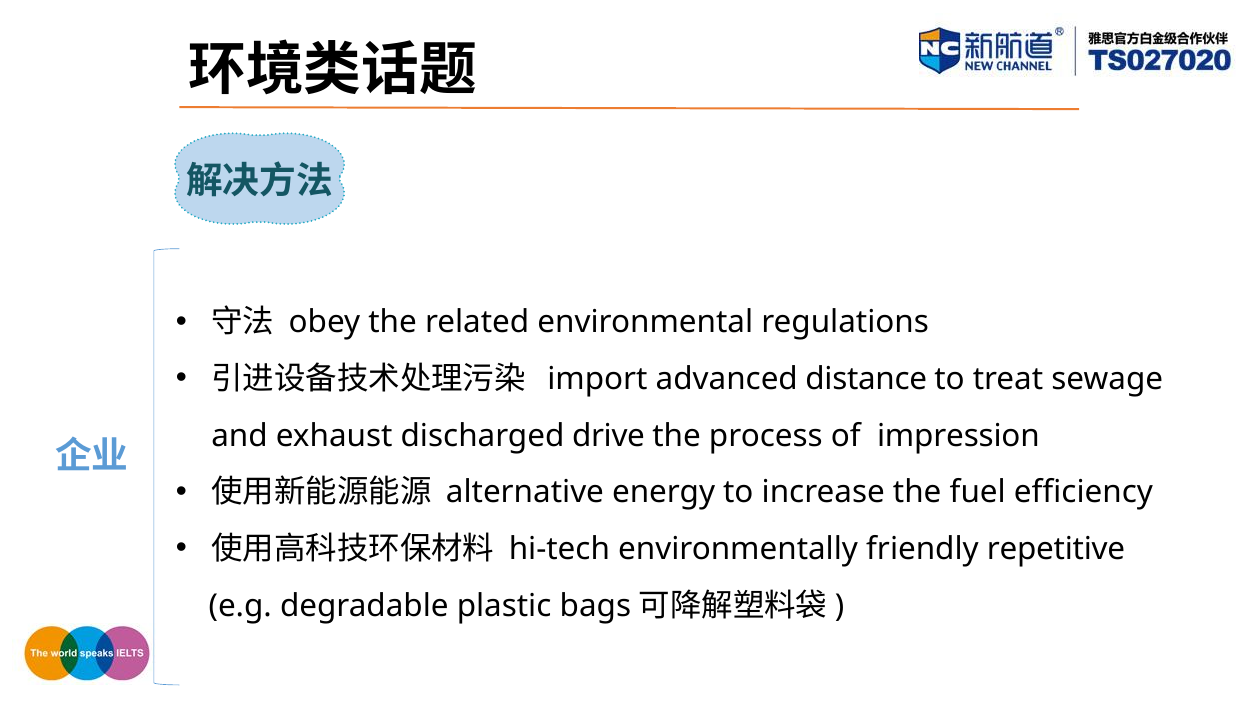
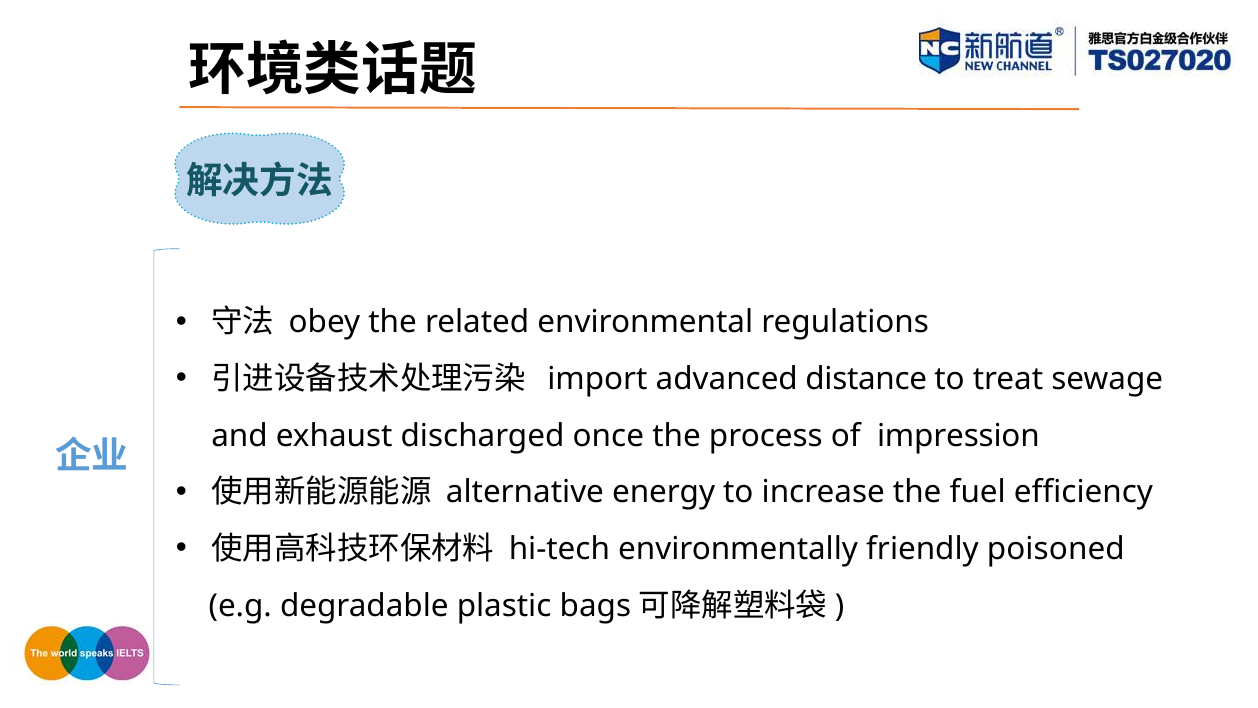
drive: drive -> once (608, 436)
repetitive: repetitive -> poisoned (1056, 549)
